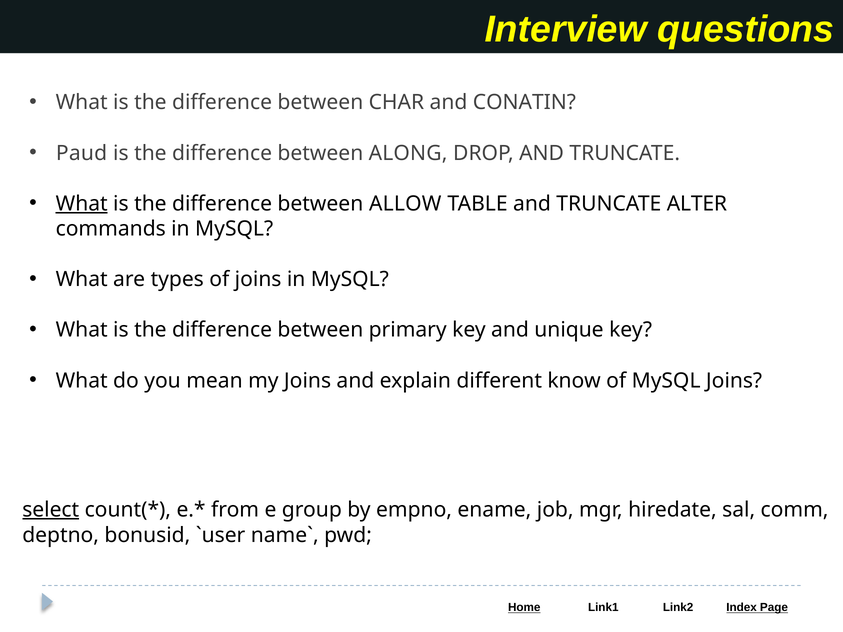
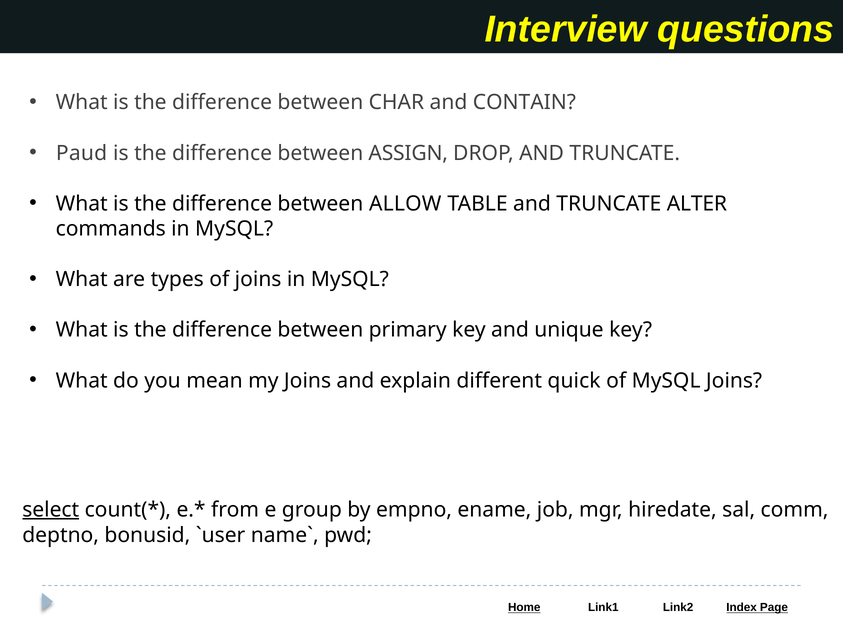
CONATIN: CONATIN -> CONTAIN (524, 103)
ALONG: ALONG -> ASSIGN (408, 153)
What underline: present -> none (82, 204)
know: know -> quick (574, 381)
